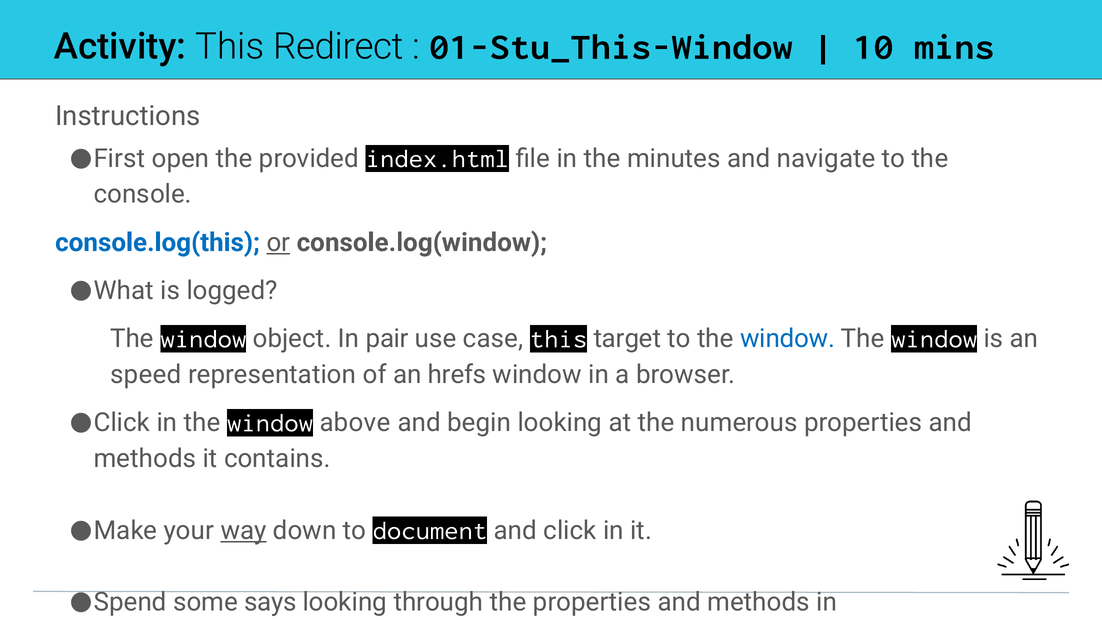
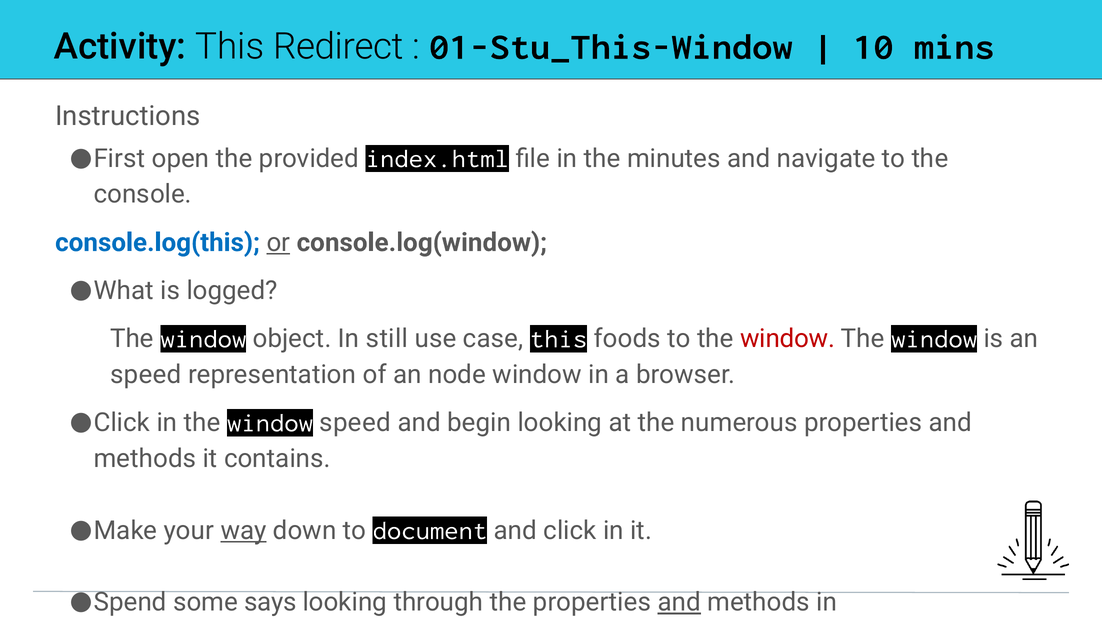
pair: pair -> still (387, 339)
target: target -> foods (627, 339)
window colour: blue -> red (788, 339)
hrefs: hrefs -> node (457, 375)
window above: above -> speed (355, 423)
and underline: none -> present (679, 602)
